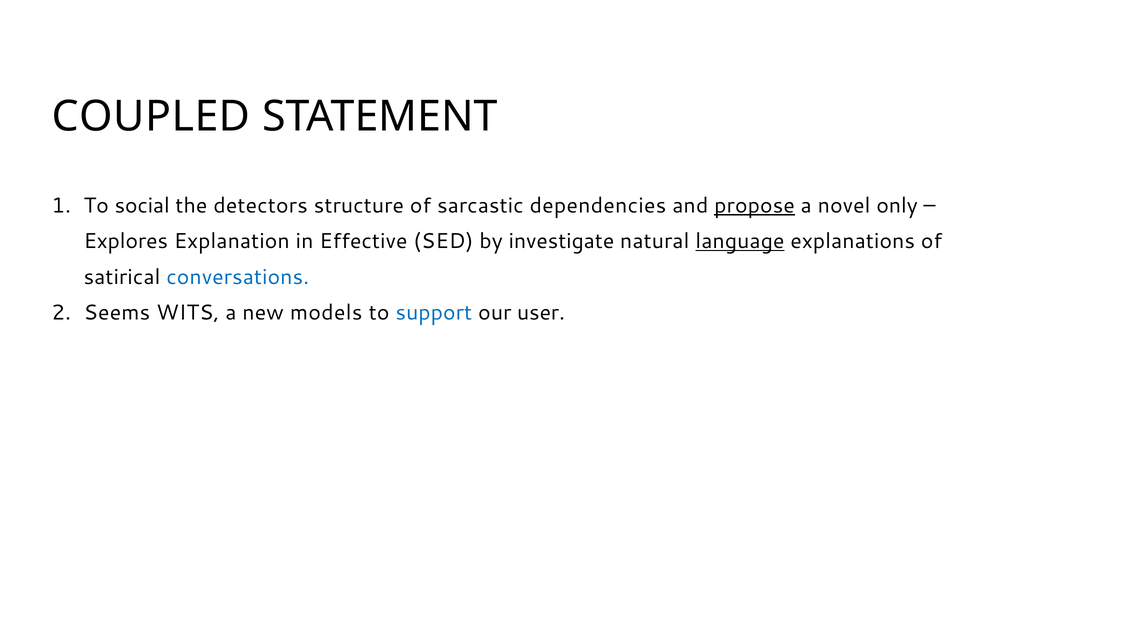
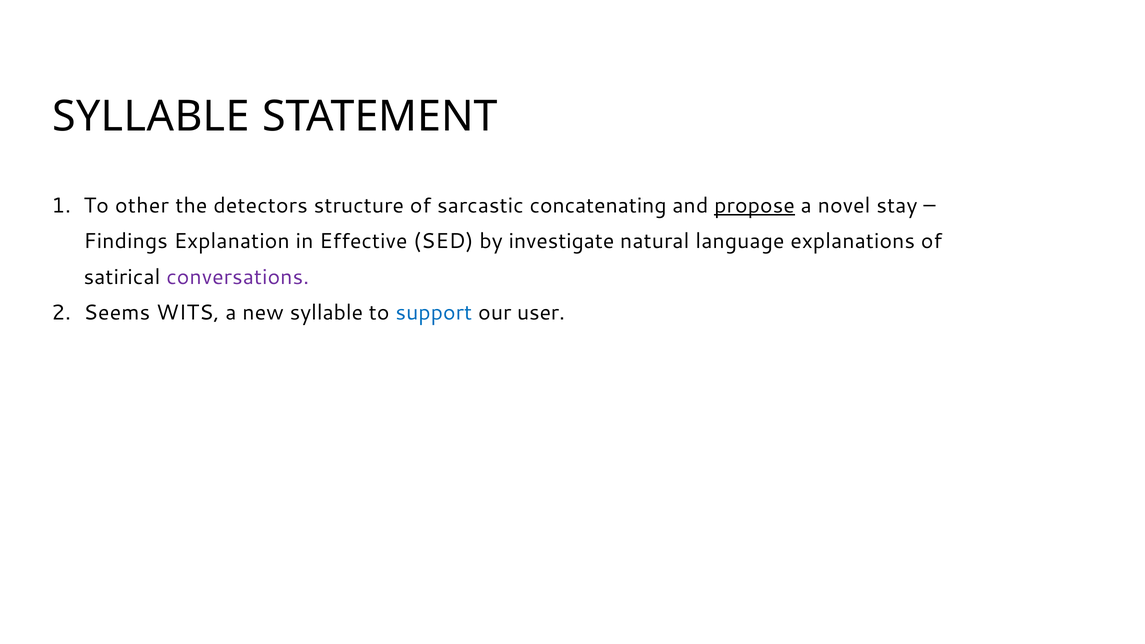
COUPLED: COUPLED -> SYLLABLE (151, 117)
social: social -> other (142, 206)
dependencies: dependencies -> concatenating (598, 206)
only: only -> stay (897, 206)
Explores: Explores -> Findings (126, 241)
language underline: present -> none (740, 241)
conversations colour: blue -> purple (238, 277)
new models: models -> syllable (326, 313)
